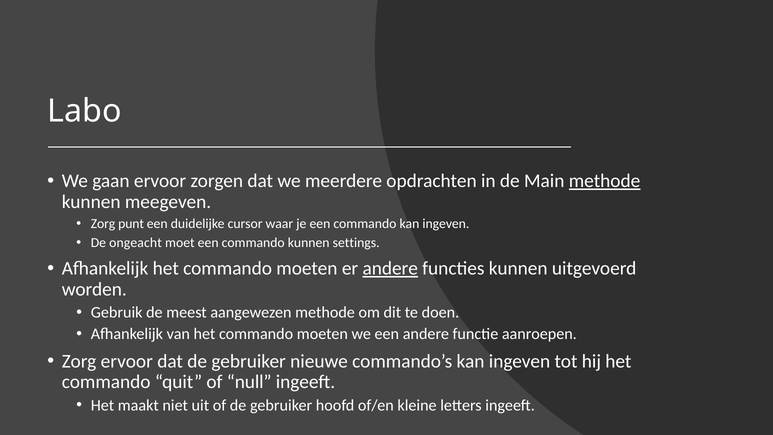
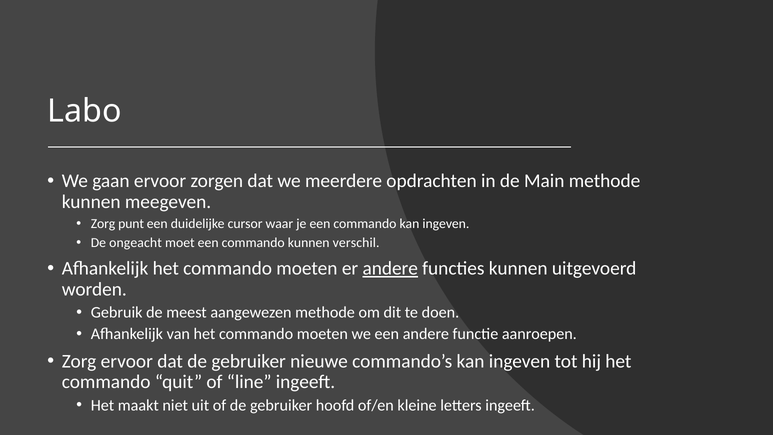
methode underline: present -> none (605, 181)
settings: settings -> verschil (356, 242)
null: null -> line (249, 382)
